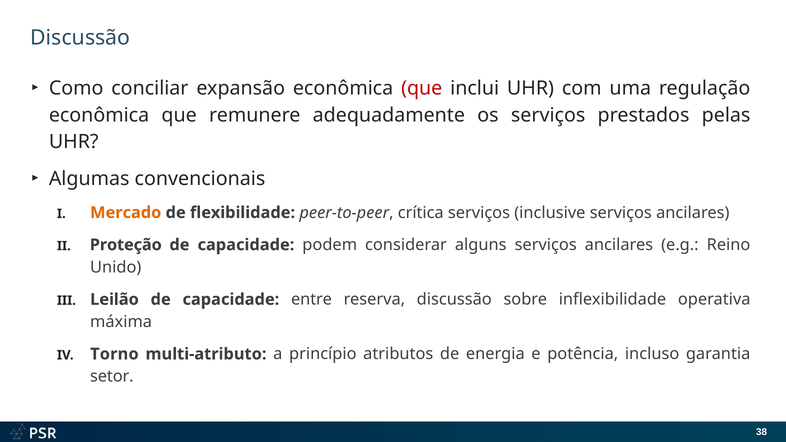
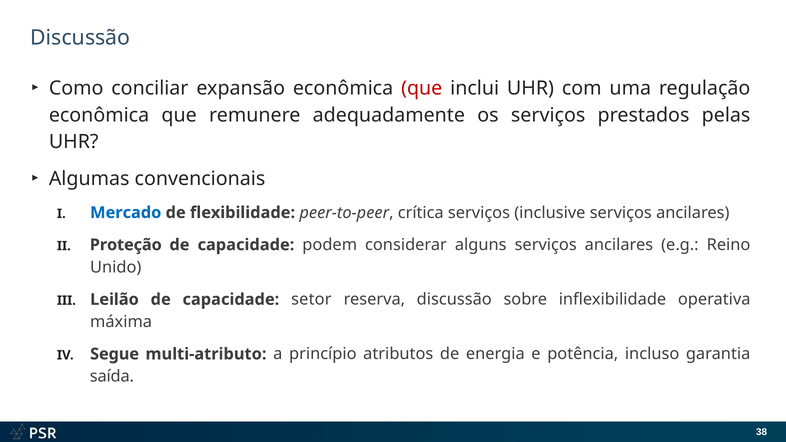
Mercado colour: orange -> blue (126, 213)
entre: entre -> setor (311, 300)
Torno: Torno -> Segue (115, 354)
setor: setor -> saída (112, 377)
